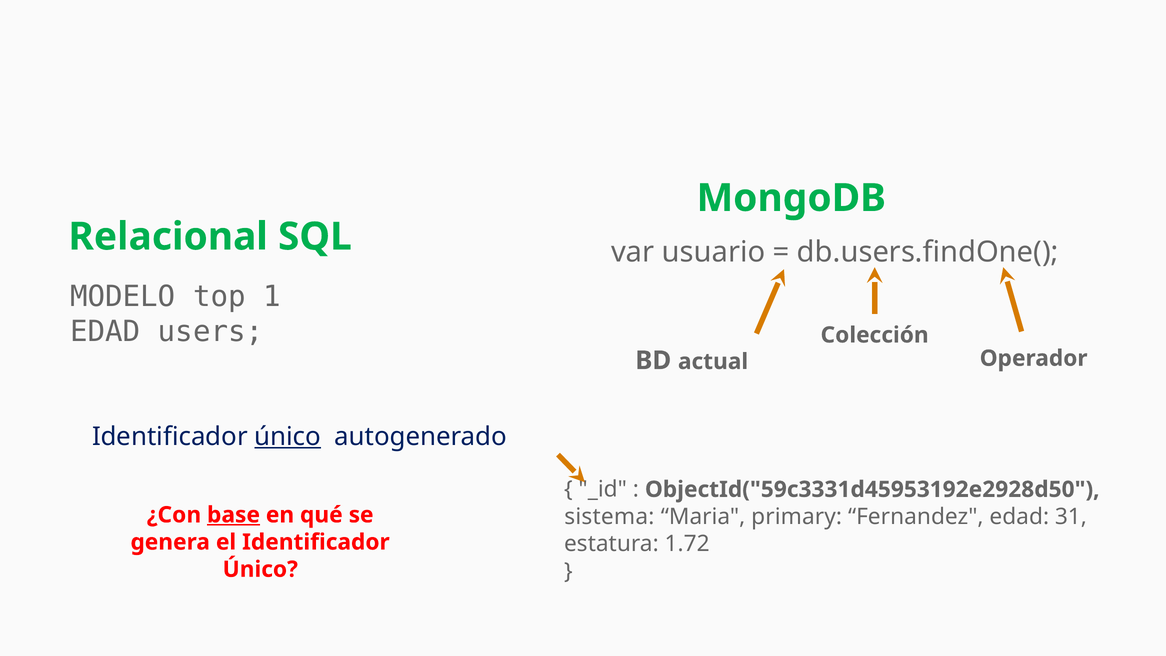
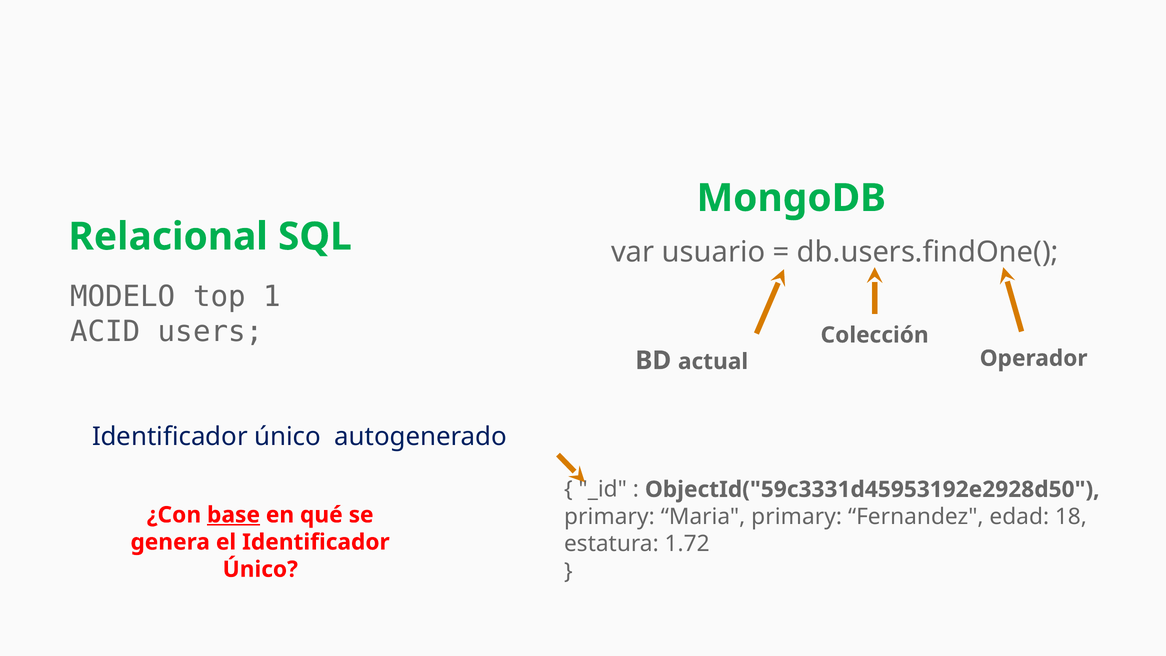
EDAD: EDAD -> ACID (105, 331)
único underline: present -> none (288, 436)
sistema: sistema -> primary (609, 517)
31: 31 -> 18 (1071, 517)
